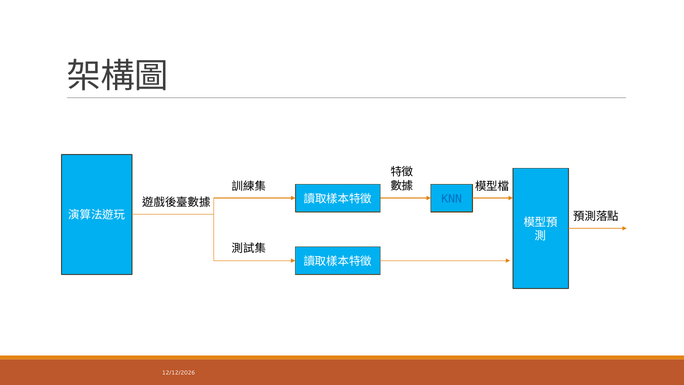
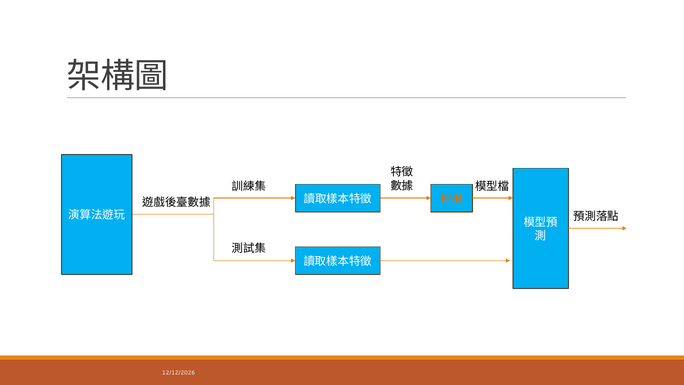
KNN colour: blue -> orange (452, 199)
